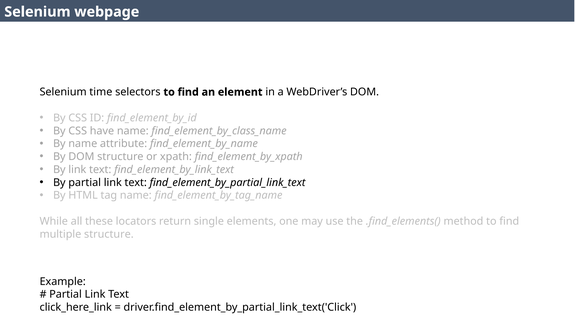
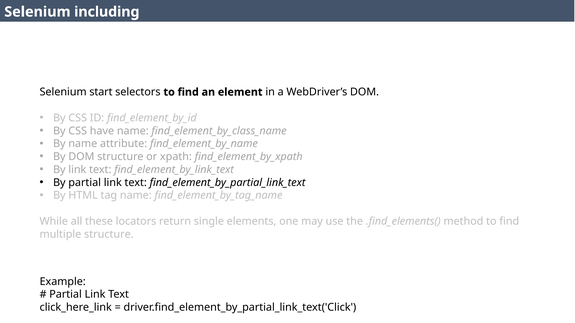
webpage: webpage -> including (107, 12)
time: time -> start (101, 92)
